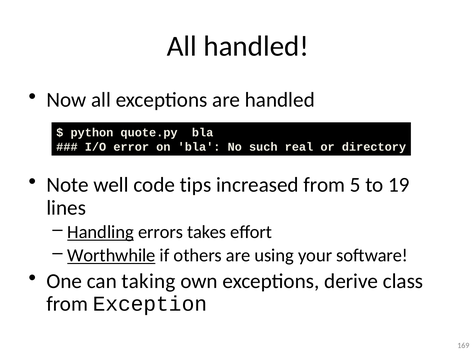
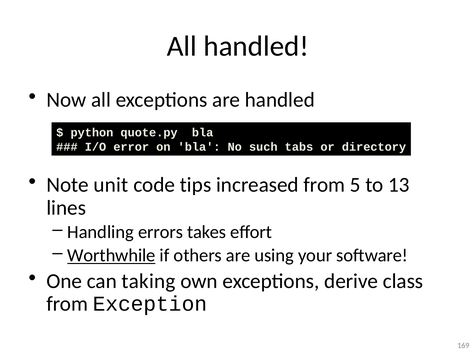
real: real -> tabs (299, 147)
well: well -> unit (111, 185)
19: 19 -> 13 (399, 185)
Handling underline: present -> none (101, 232)
